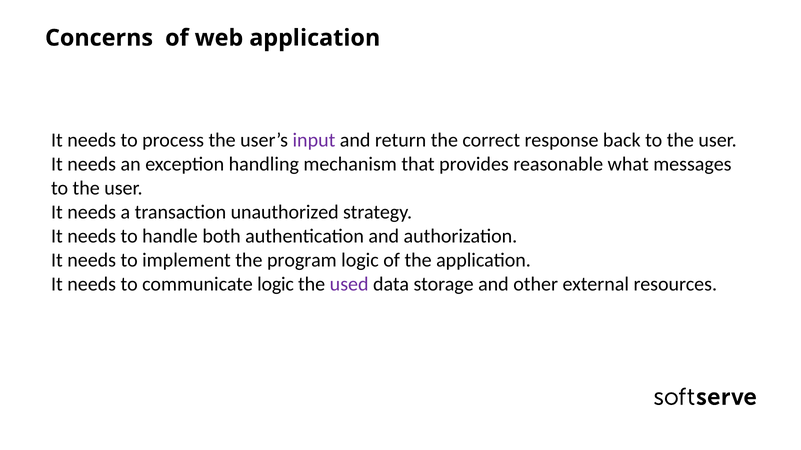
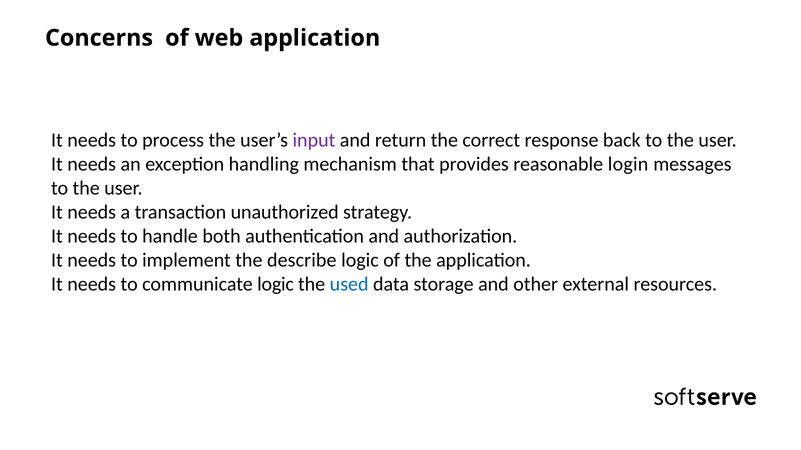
what: what -> login (628, 164)
program: program -> describe (302, 260)
used colour: purple -> blue (349, 284)
